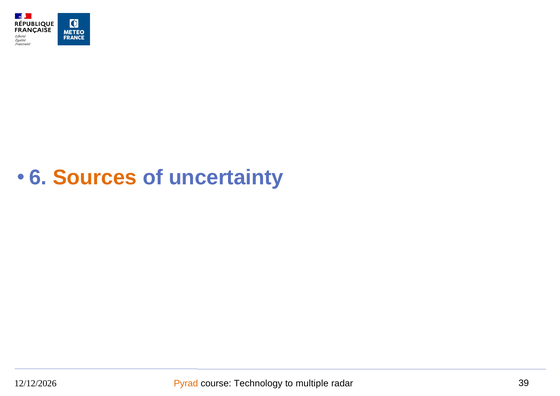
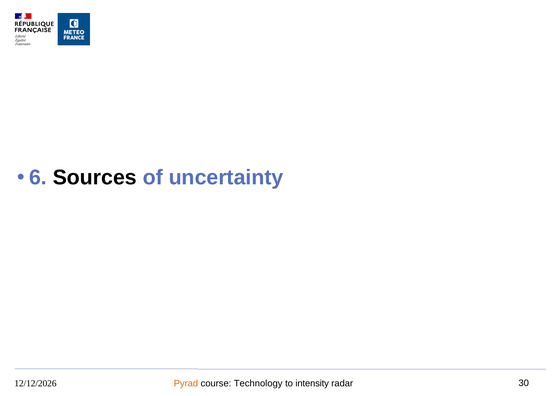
Sources colour: orange -> black (95, 177)
multiple: multiple -> intensity (312, 383)
39: 39 -> 30 (524, 383)
